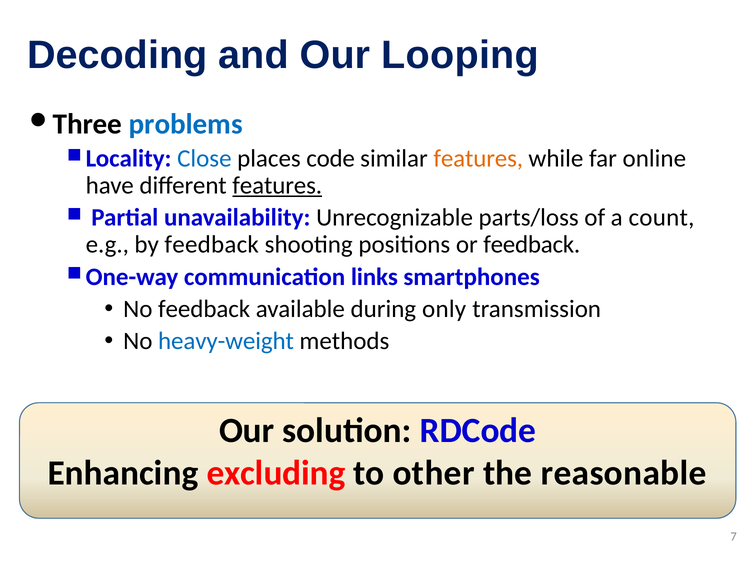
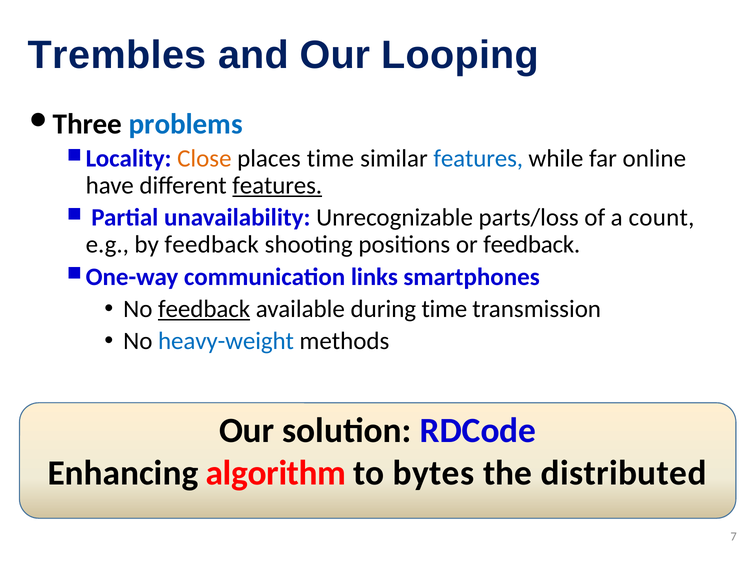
Decoding: Decoding -> Trembles (117, 55)
Close colour: blue -> orange (204, 159)
places code: code -> time (330, 159)
features colour: orange -> blue (478, 159)
feedback underline: none -> present (204, 309)
during only: only -> time (444, 309)
excluding: excluding -> algorithm (276, 473)
other: other -> bytes (434, 473)
reasonable: reasonable -> distributed (624, 473)
